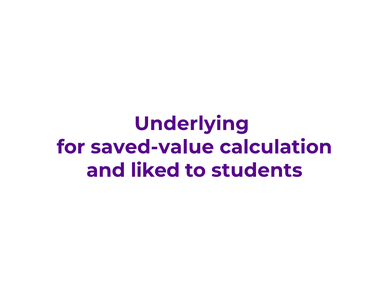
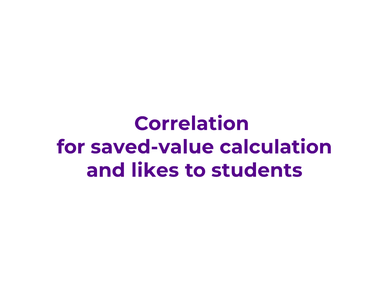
Underlying: Underlying -> Correlation (192, 124)
liked: liked -> likes (155, 170)
